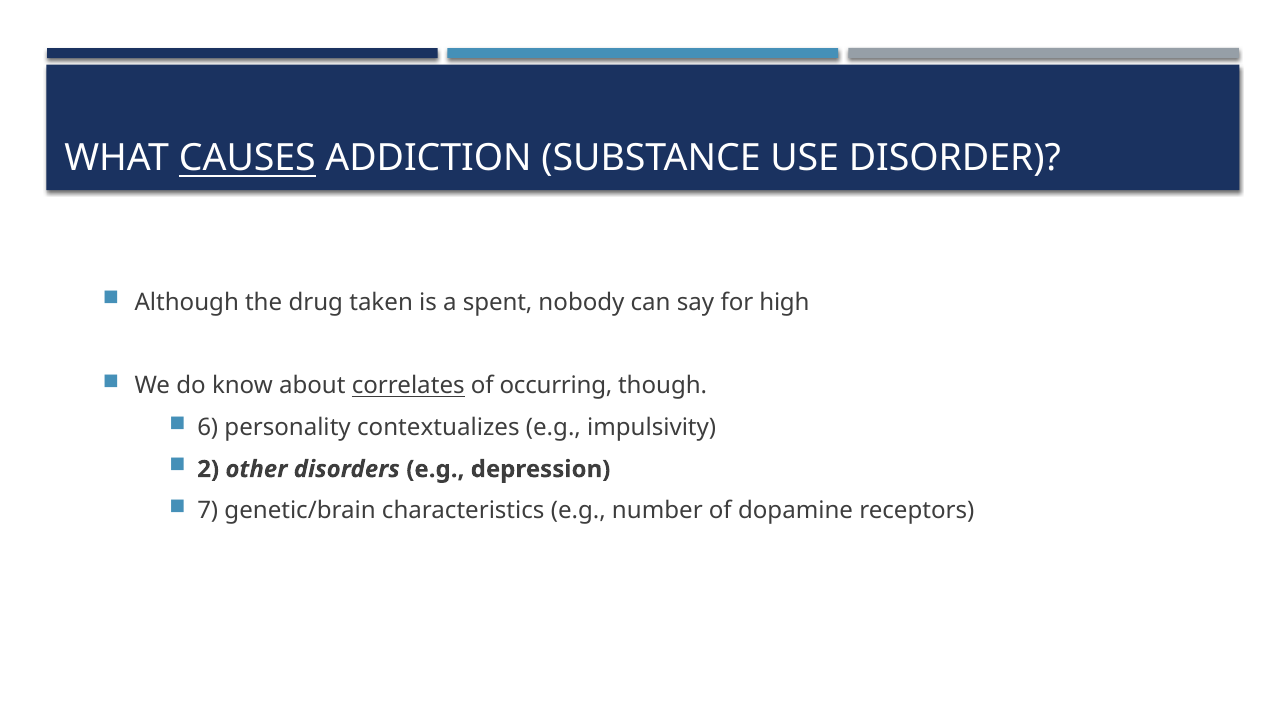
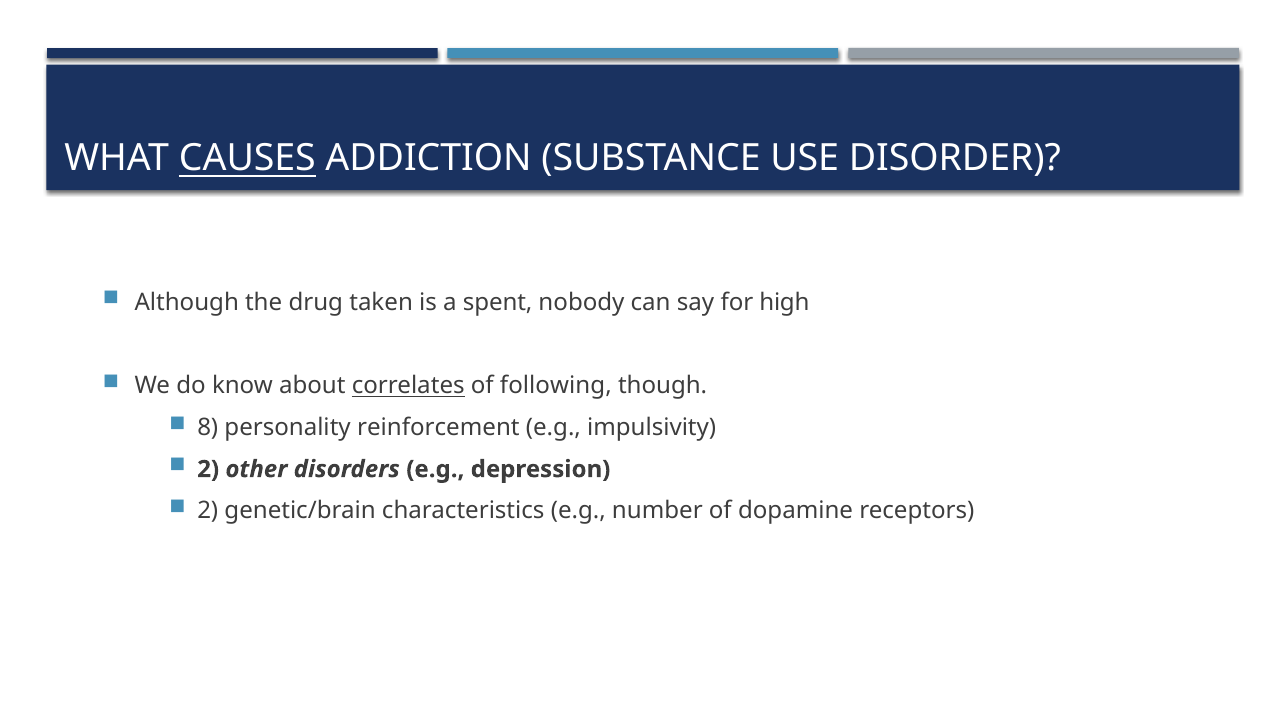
occurring: occurring -> following (556, 386)
6: 6 -> 8 (208, 428)
contextualizes: contextualizes -> reinforcement (438, 428)
7: 7 -> 2 (208, 511)
